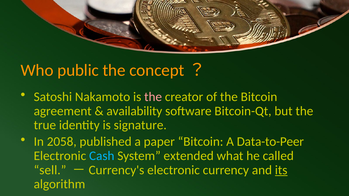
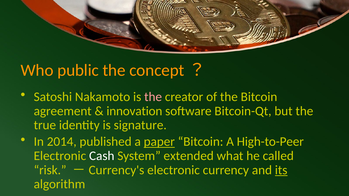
availability: availability -> innovation (134, 111)
2058: 2058 -> 2014 (62, 142)
paper underline: none -> present (159, 142)
Data-to-Peer: Data-to-Peer -> High-to-Peer (270, 142)
Cash colour: light blue -> white (102, 156)
sell: sell -> risk (50, 170)
